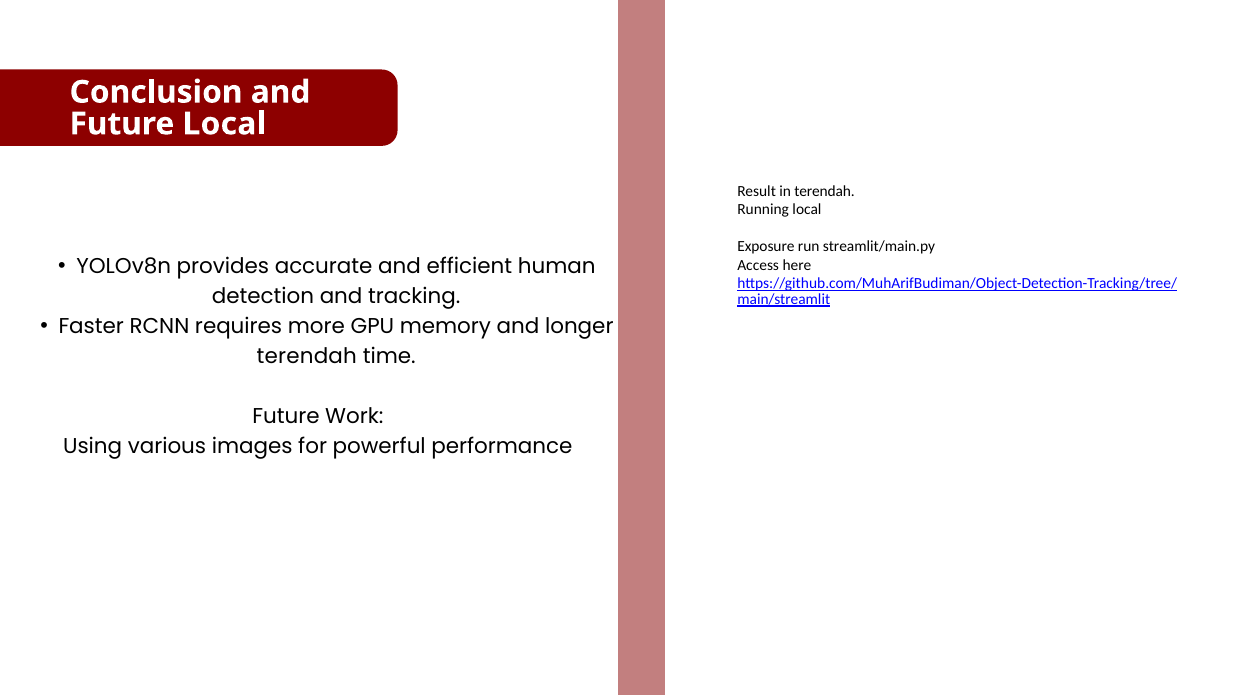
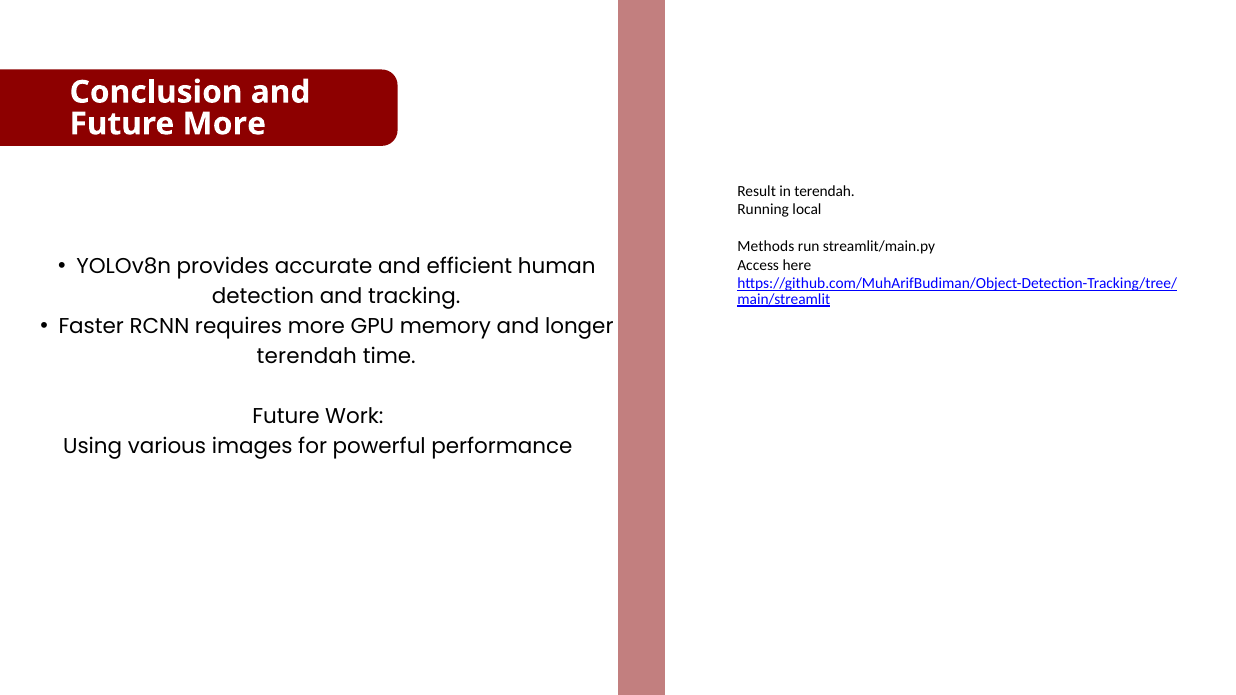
Future Local: Local -> More (224, 124)
Exposure: Exposure -> Methods (766, 247)
